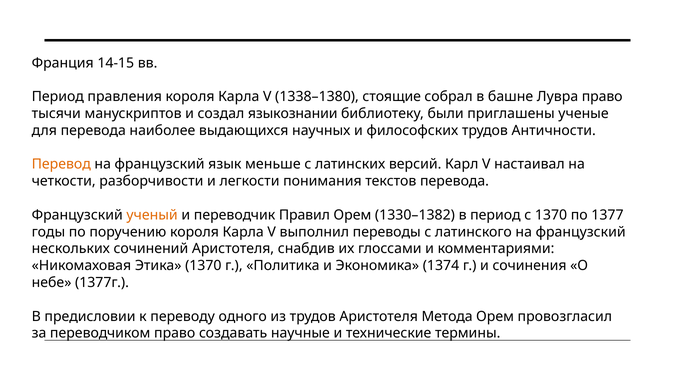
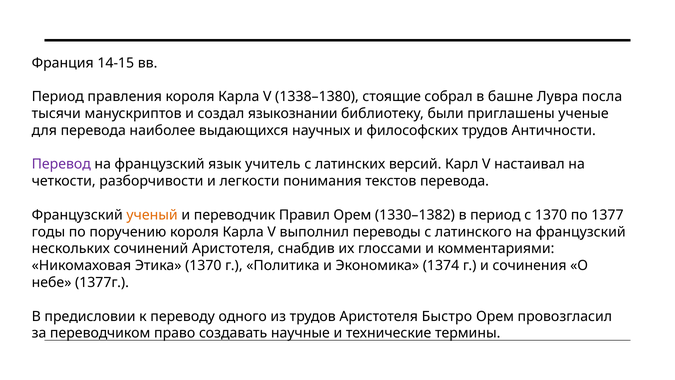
Лувра право: право -> посла (602, 97)
Перевод colour: orange -> purple (61, 164)
меньше: меньше -> учитель (273, 164)
Метода: Метода -> Быстро (447, 316)
